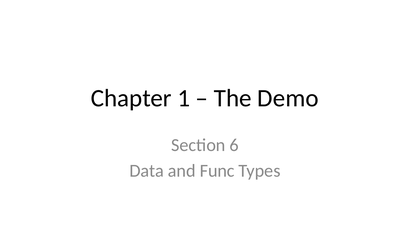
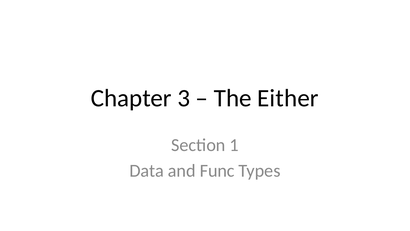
1: 1 -> 3 (184, 98)
Demo: Demo -> Either (288, 98)
6: 6 -> 1 (234, 145)
